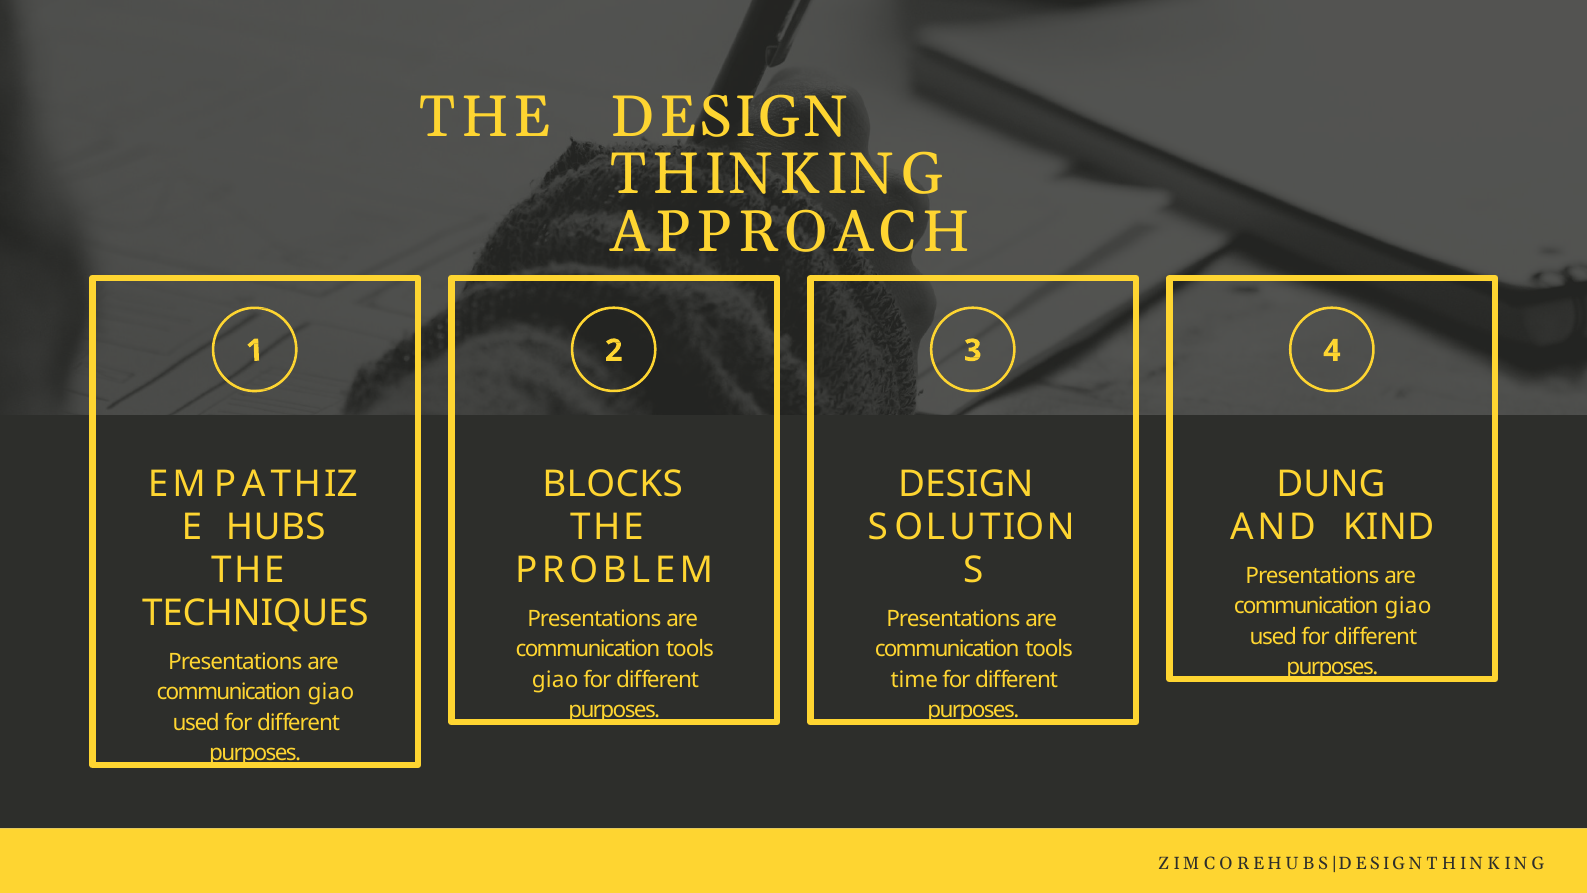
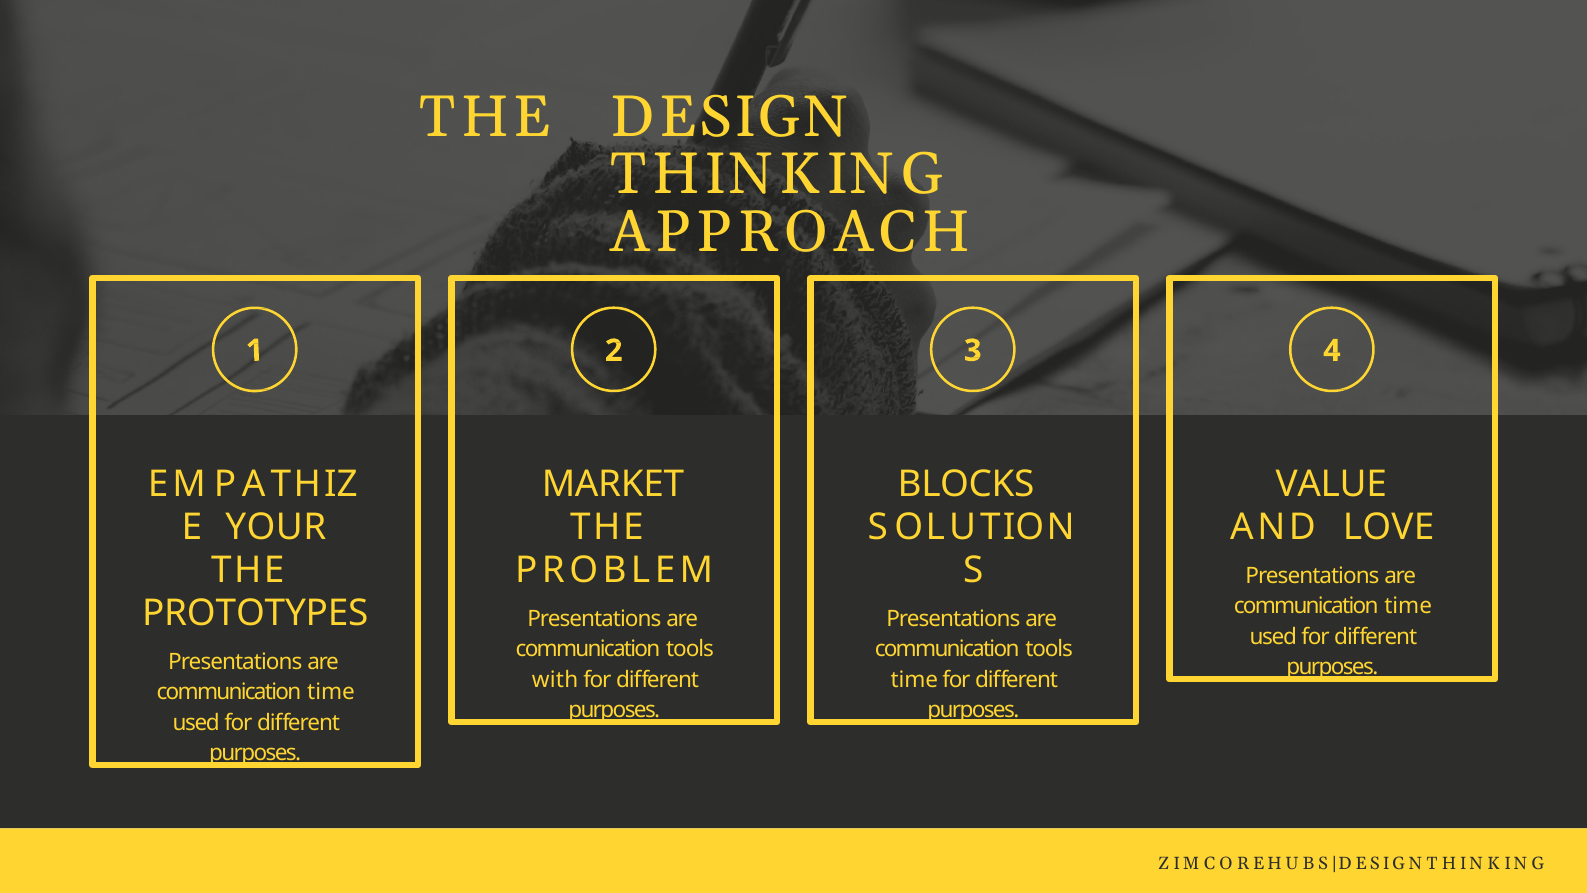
BLOCKS: BLOCKS -> MARKET (613, 485)
DESIGN: DESIGN -> BLOCKS (966, 485)
DUNG: DUNG -> VALUE (1331, 485)
HUBS: HUBS -> YOUR (276, 528)
KIND: KIND -> LOVE (1389, 528)
giao: giao -> time (1408, 606)
TECHNIQUES: TECHNIQUES -> PROTOTYPES (255, 613)
giao: giao -> with (555, 680)
giao: giao -> time (331, 692)
